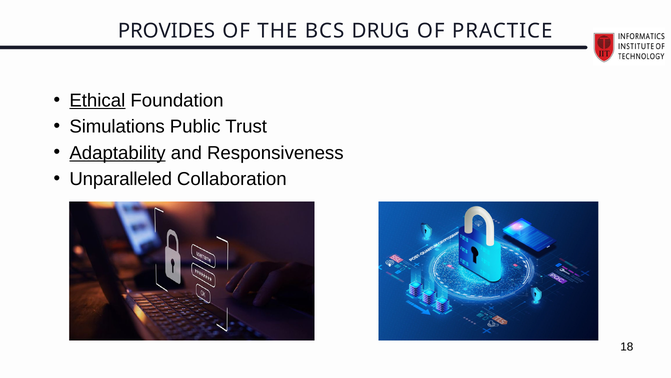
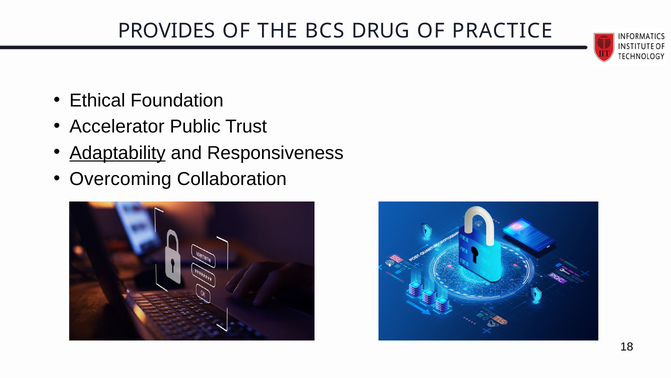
Ethical underline: present -> none (97, 100)
Simulations: Simulations -> Accelerator (117, 127)
Unparalleled: Unparalleled -> Overcoming (121, 179)
